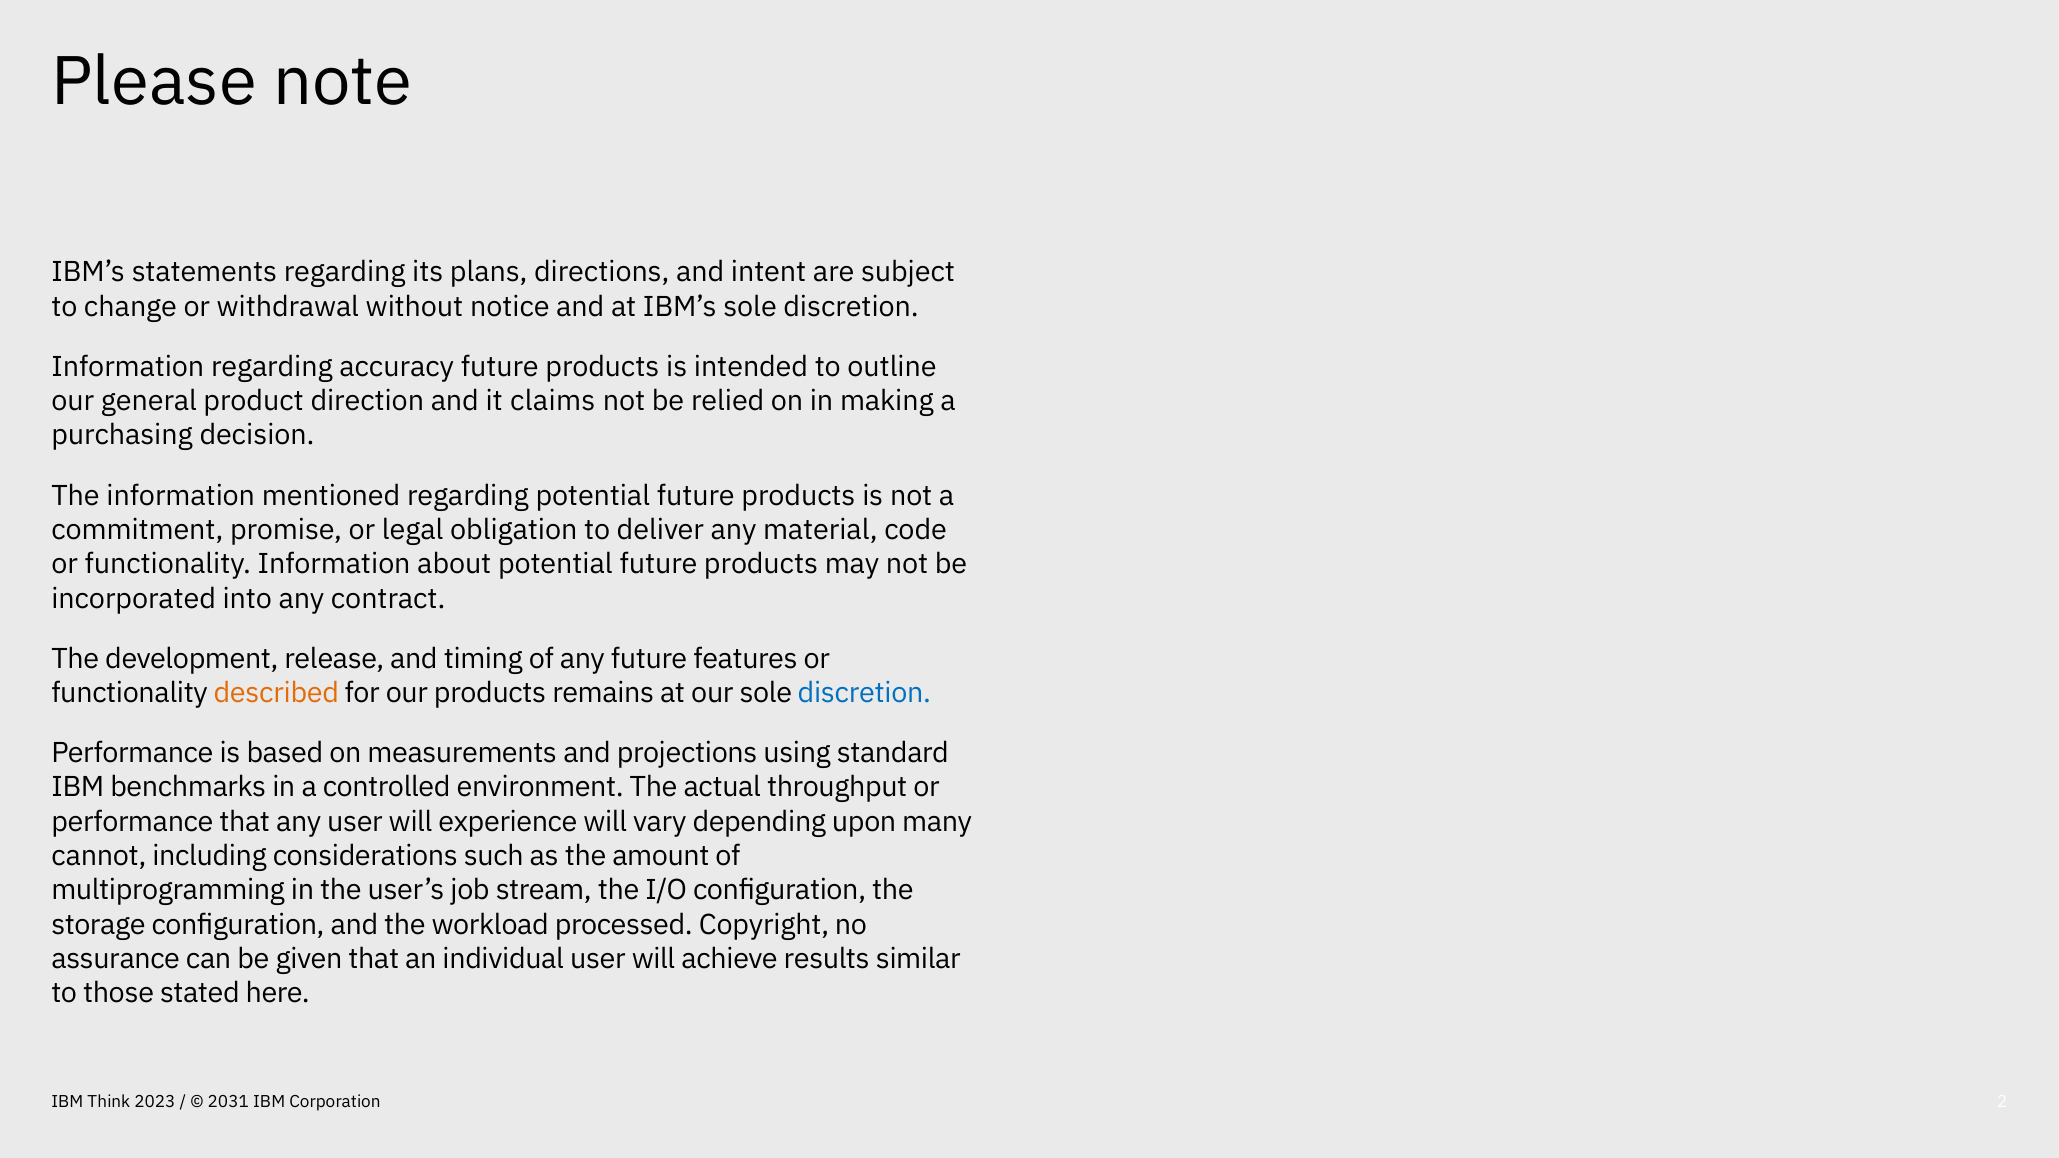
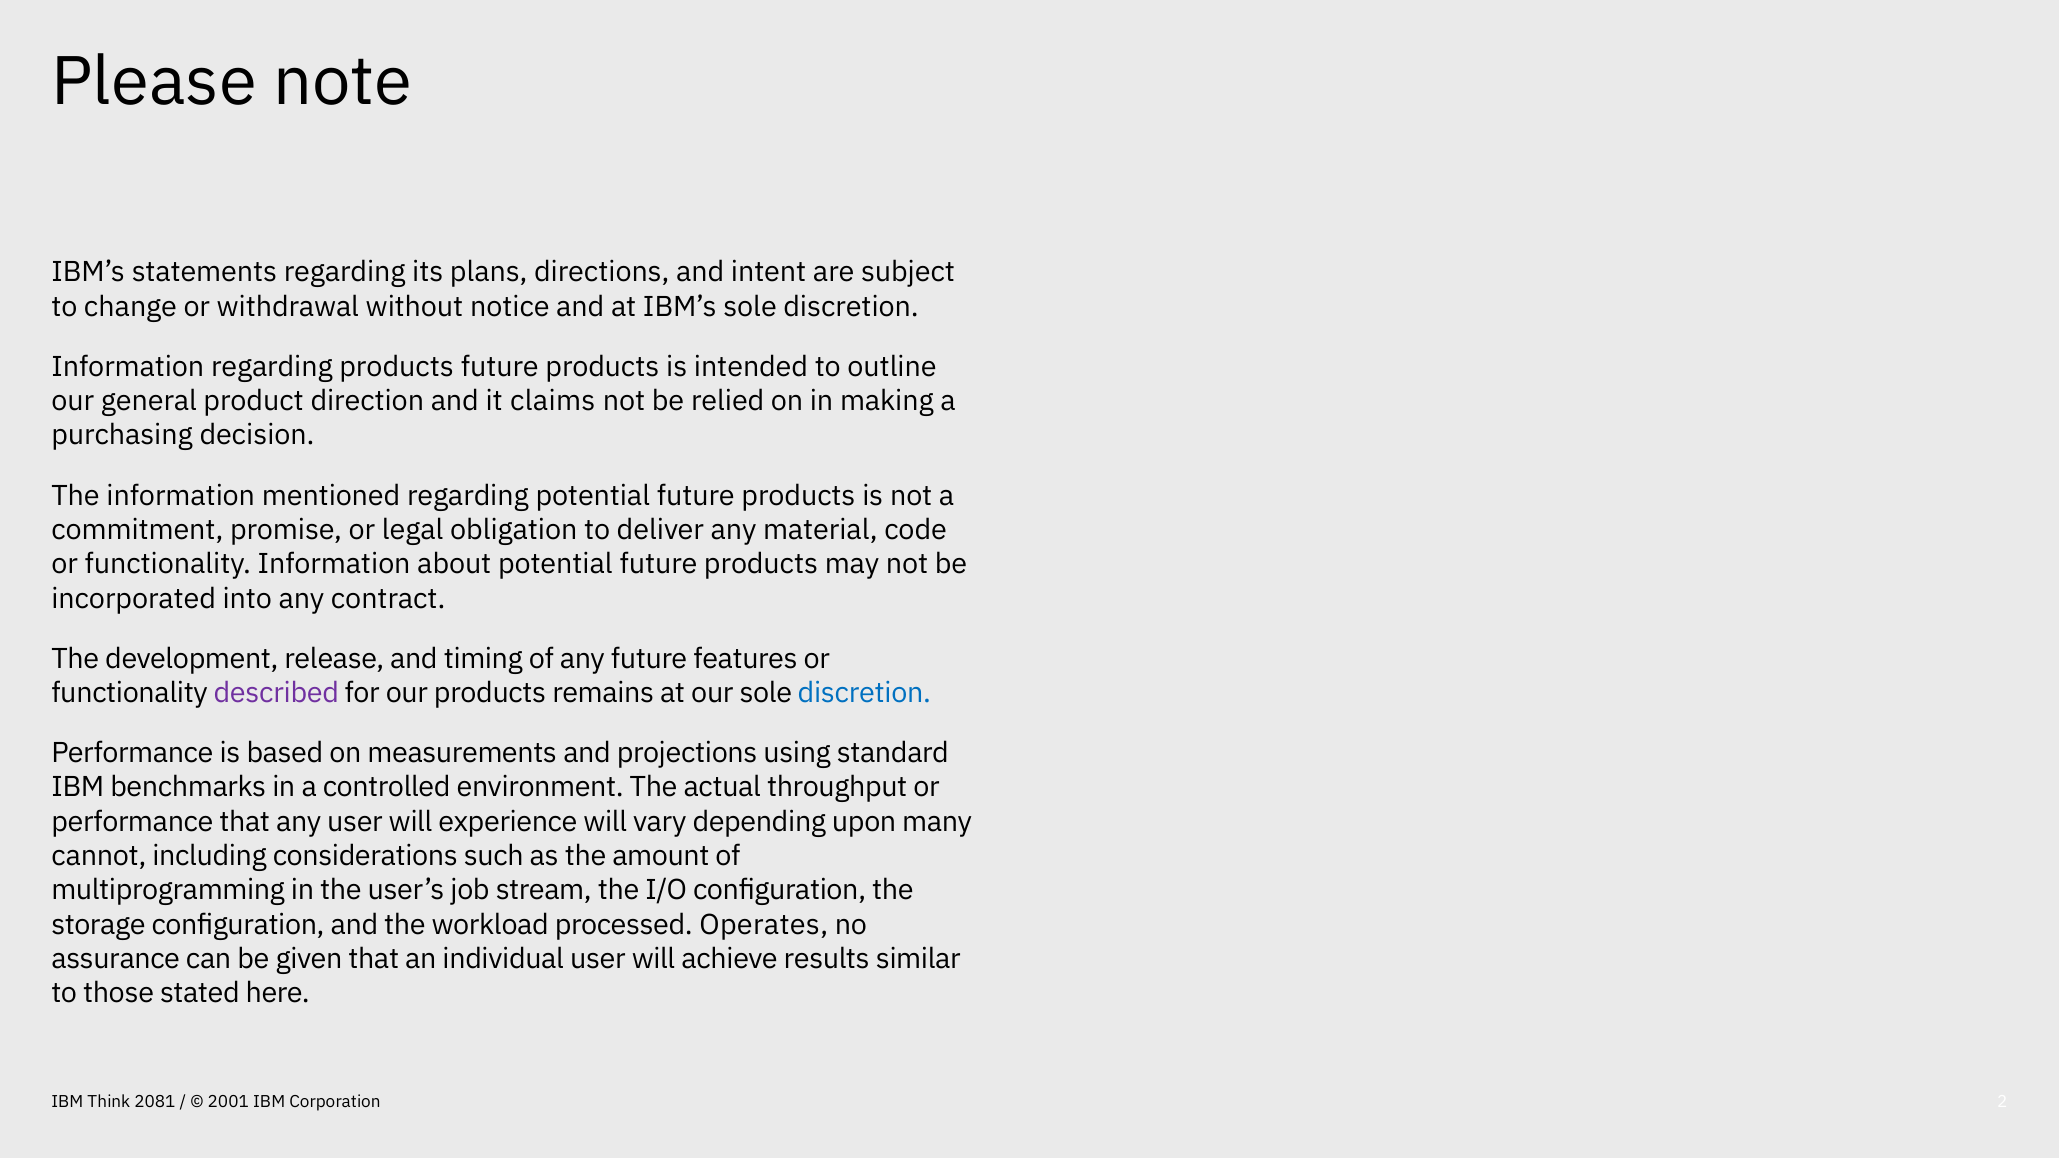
regarding accuracy: accuracy -> products (397, 367)
described colour: orange -> purple (276, 693)
Copyright: Copyright -> Operates (764, 925)
2023: 2023 -> 2081 (155, 1102)
2031: 2031 -> 2001 (228, 1102)
